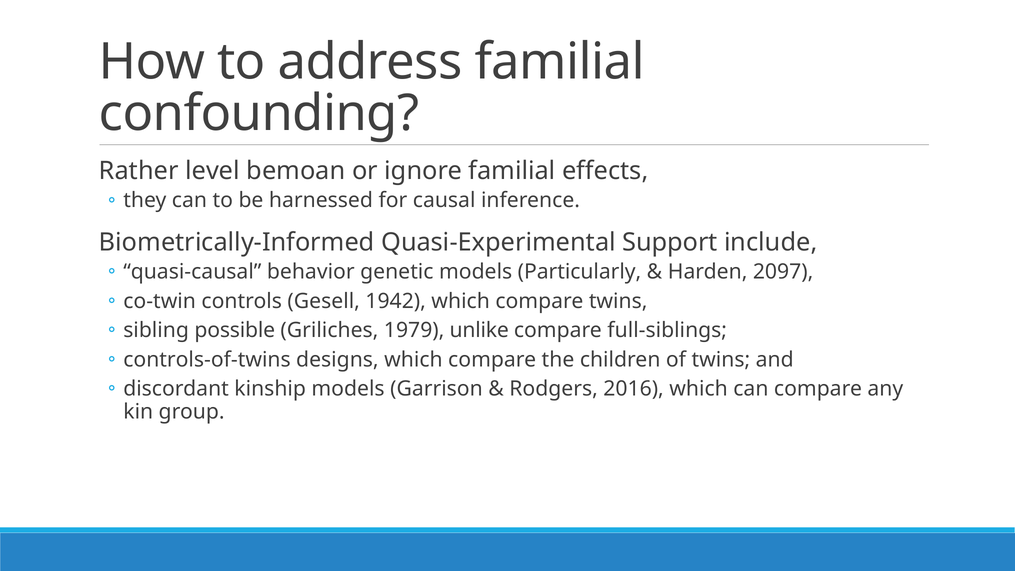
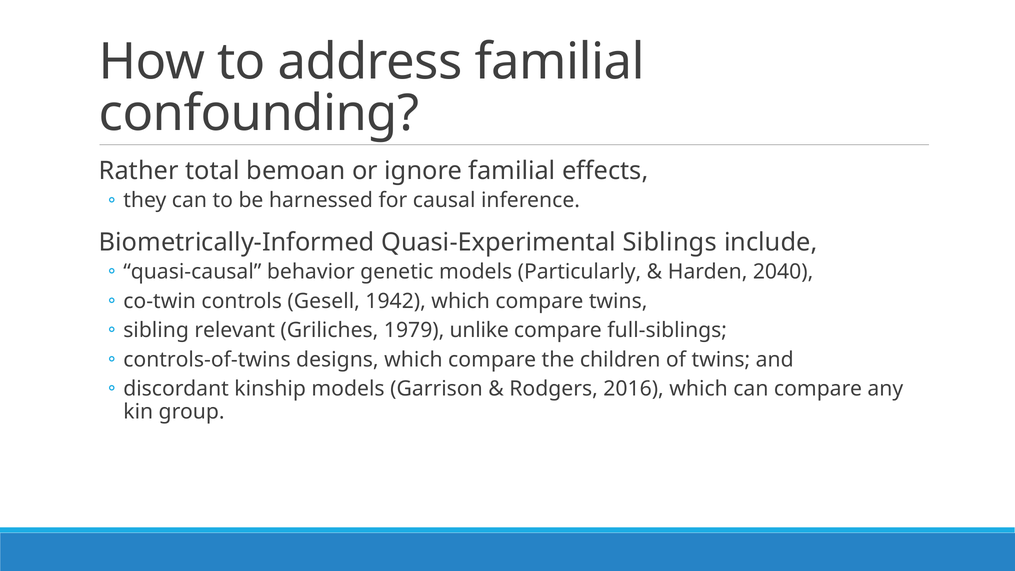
level: level -> total (212, 171)
Support: Support -> Siblings (670, 242)
2097: 2097 -> 2040 (783, 272)
possible: possible -> relevant (235, 330)
